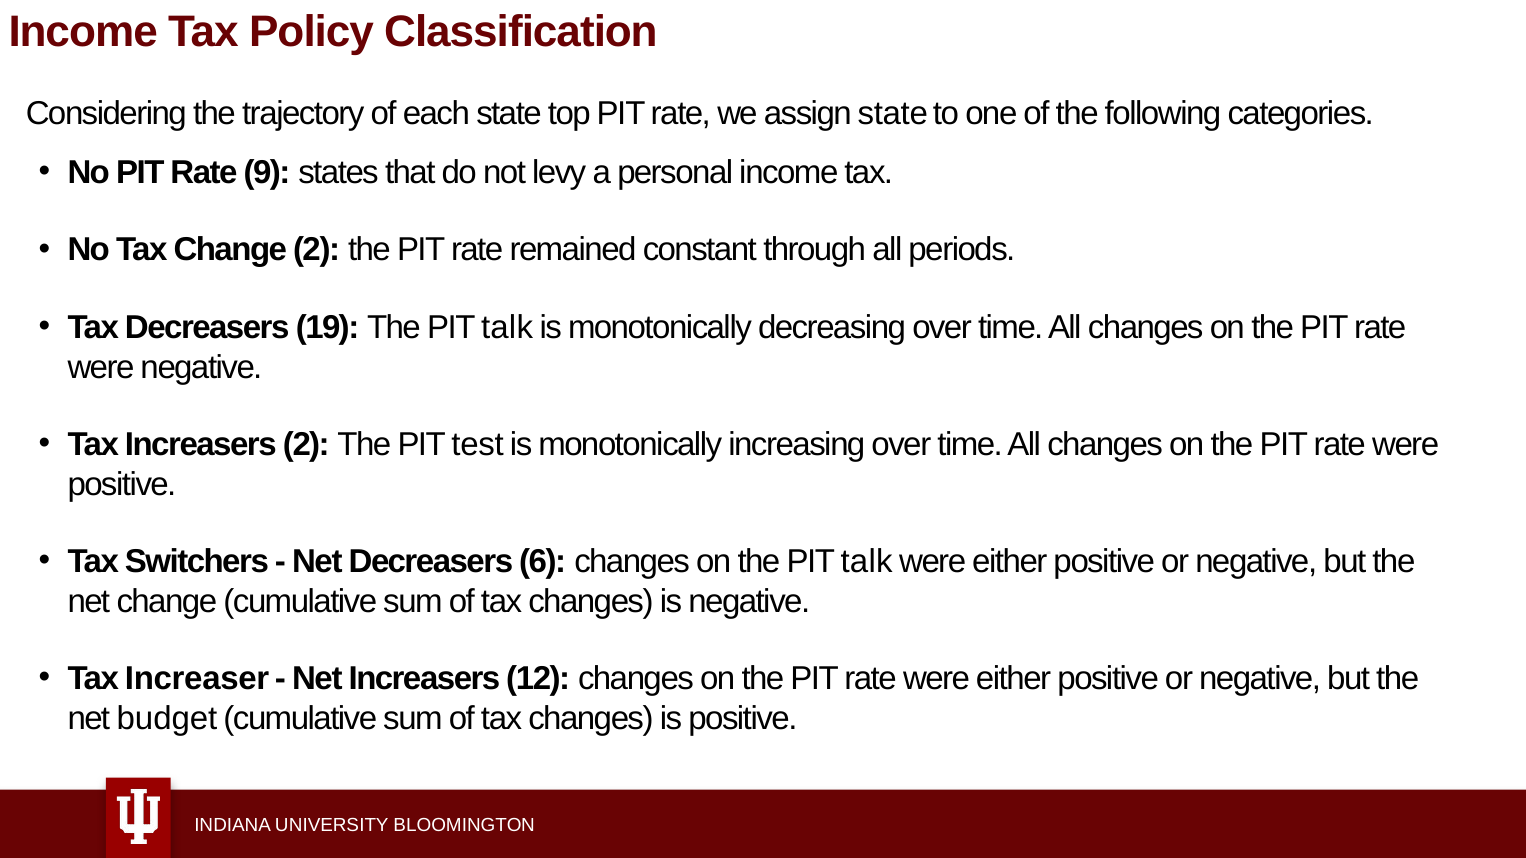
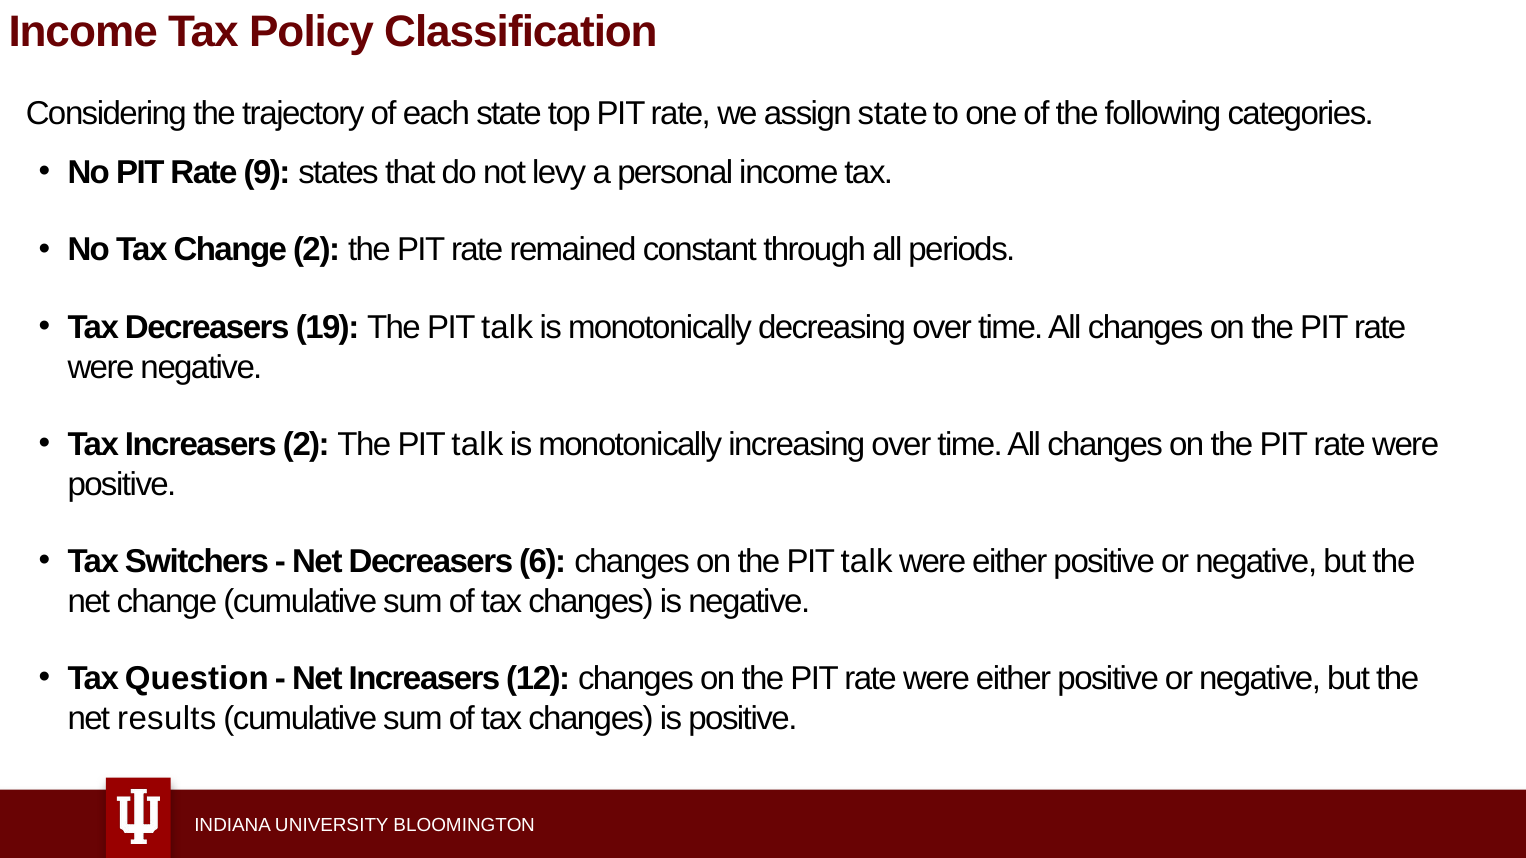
2 The PIT test: test -> talk (477, 445)
Increaser: Increaser -> Question (197, 679)
budget: budget -> results (167, 719)
